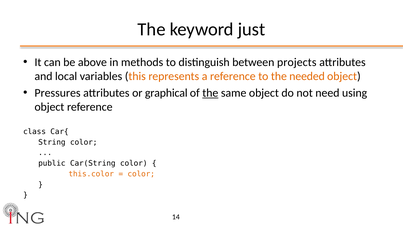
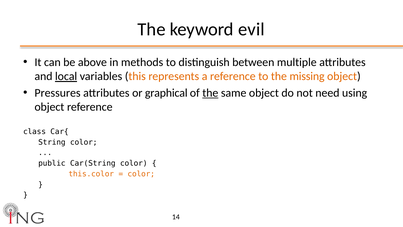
just: just -> evil (251, 29)
projects: projects -> multiple (297, 62)
local underline: none -> present (66, 76)
needed: needed -> missing (307, 76)
